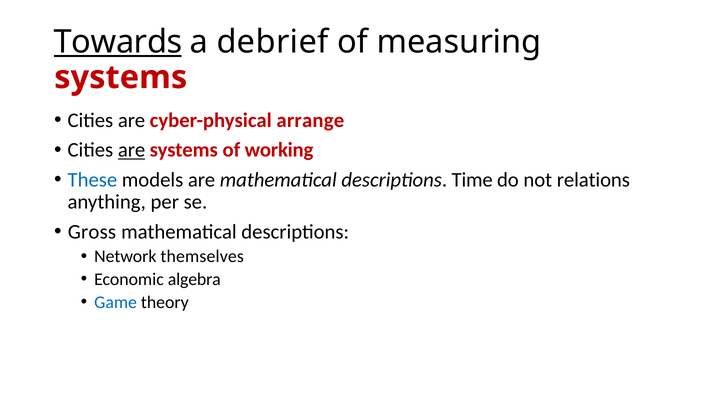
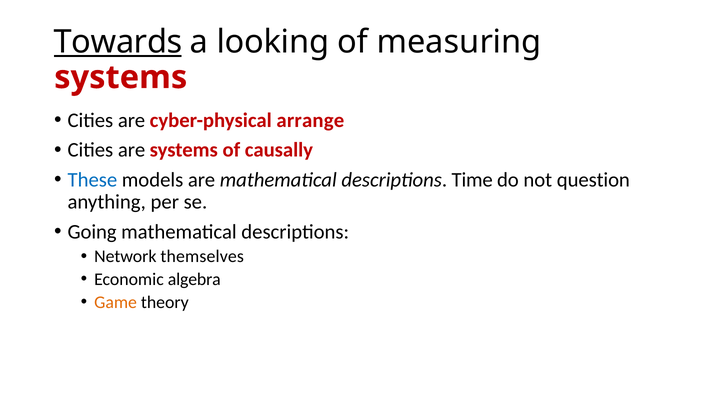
debrief: debrief -> looking (273, 42)
are underline: present -> none (132, 150)
working: working -> causally (279, 150)
relations: relations -> question (593, 180)
Gross: Gross -> Going (92, 232)
Game colour: blue -> orange (116, 302)
